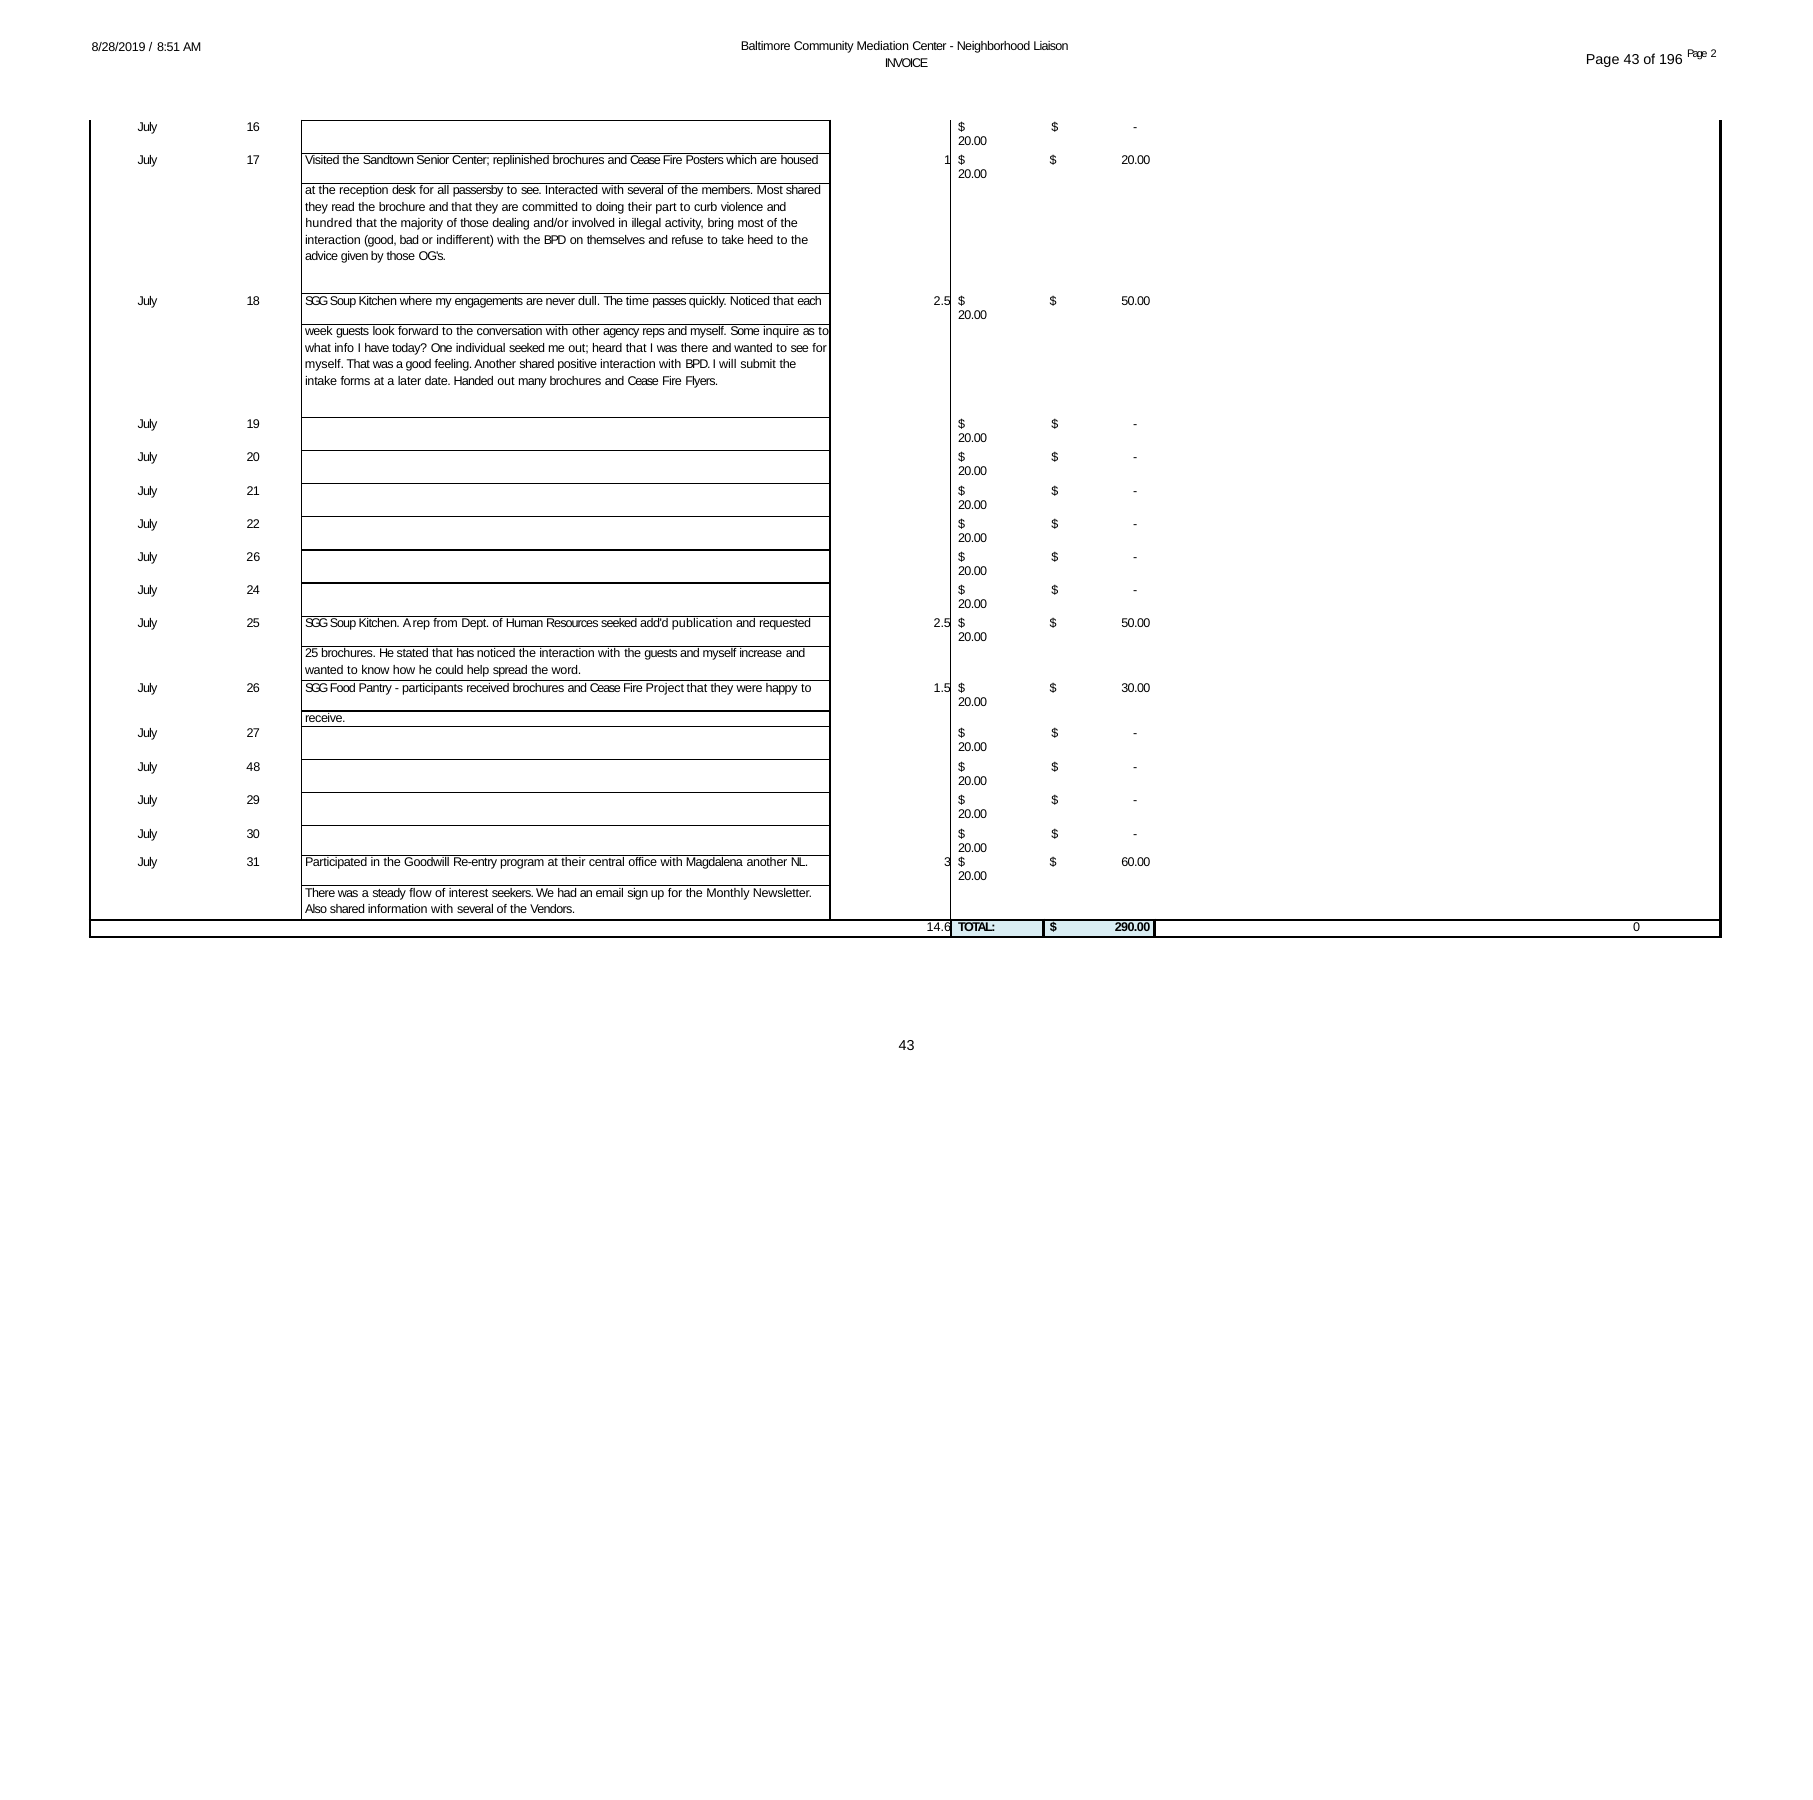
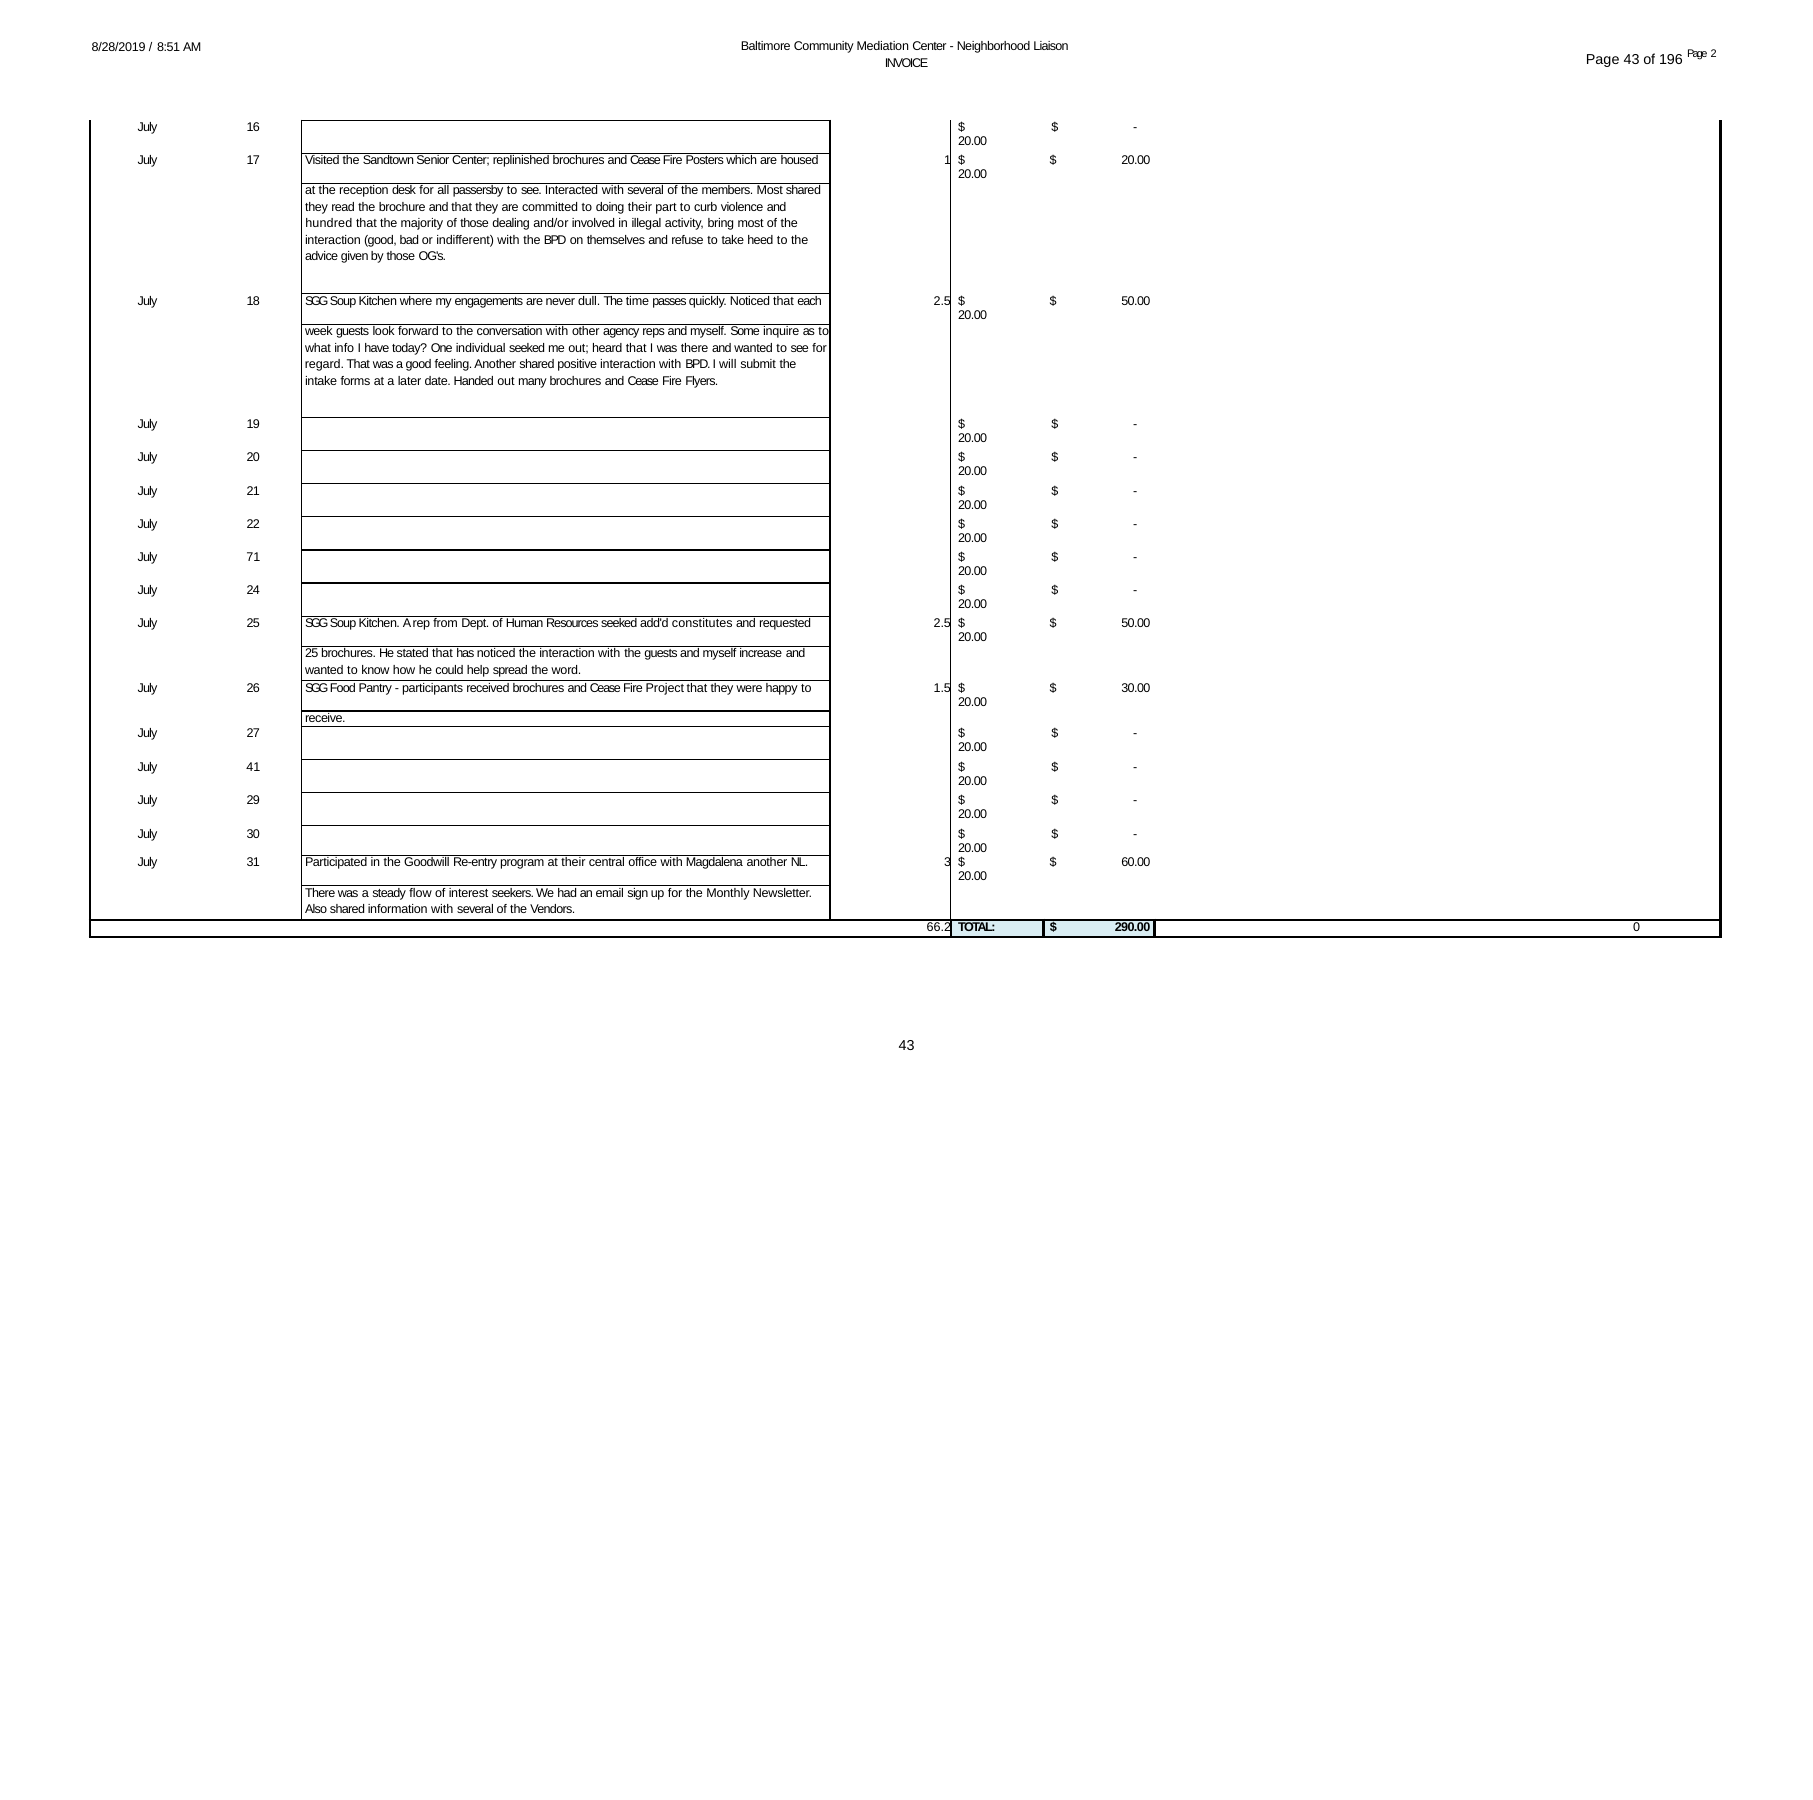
myself: myself -> regard (324, 364)
26: 26 -> 71 (253, 557)
publication: publication -> constitutes (702, 624)
48: 48 -> 41 (253, 767)
14.6: 14.6 -> 66.2 (939, 928)
